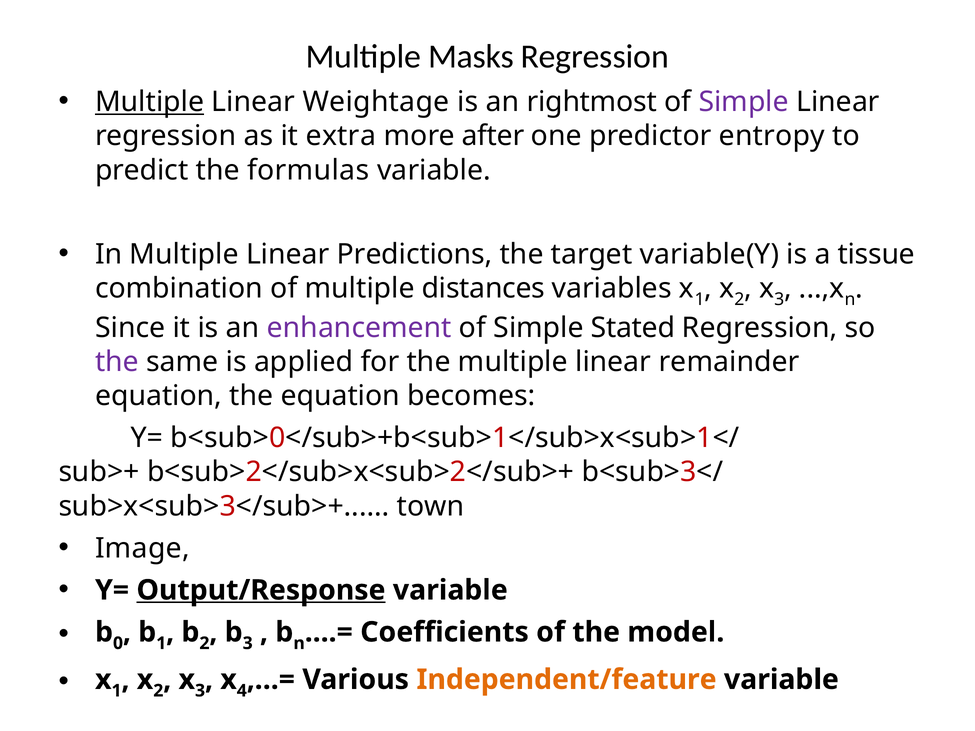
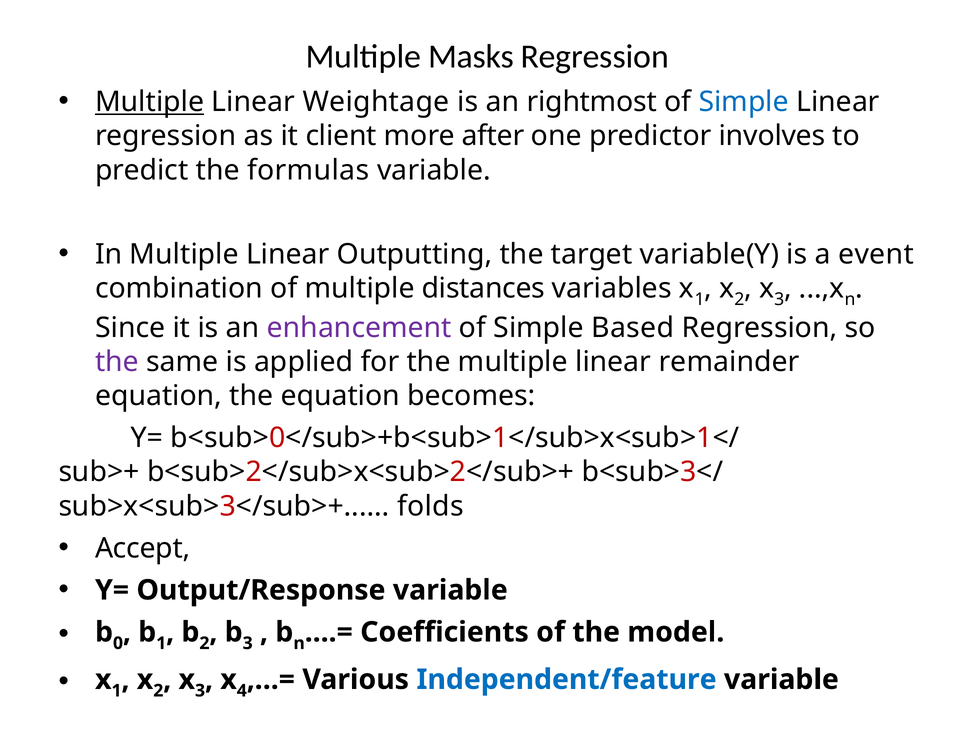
Simple colour: purple -> blue (744, 102)
extra: extra -> client (341, 136)
entropy: entropy -> involves (772, 136)
Predictions: Predictions -> Outputting (415, 254)
tissue: tissue -> event (876, 254)
Stated: Stated -> Based (633, 328)
town: town -> folds (431, 506)
Image: Image -> Accept (143, 548)
Output/Response underline: present -> none (261, 590)
Independent/feature colour: orange -> blue (567, 680)
